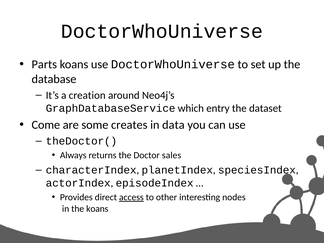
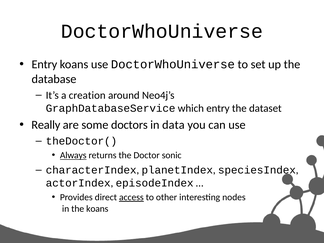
Parts: Parts -> Entry (44, 64)
Come: Come -> Really (46, 125)
creates: creates -> doctors (129, 125)
Always underline: none -> present (73, 155)
sales: sales -> sonic (172, 155)
